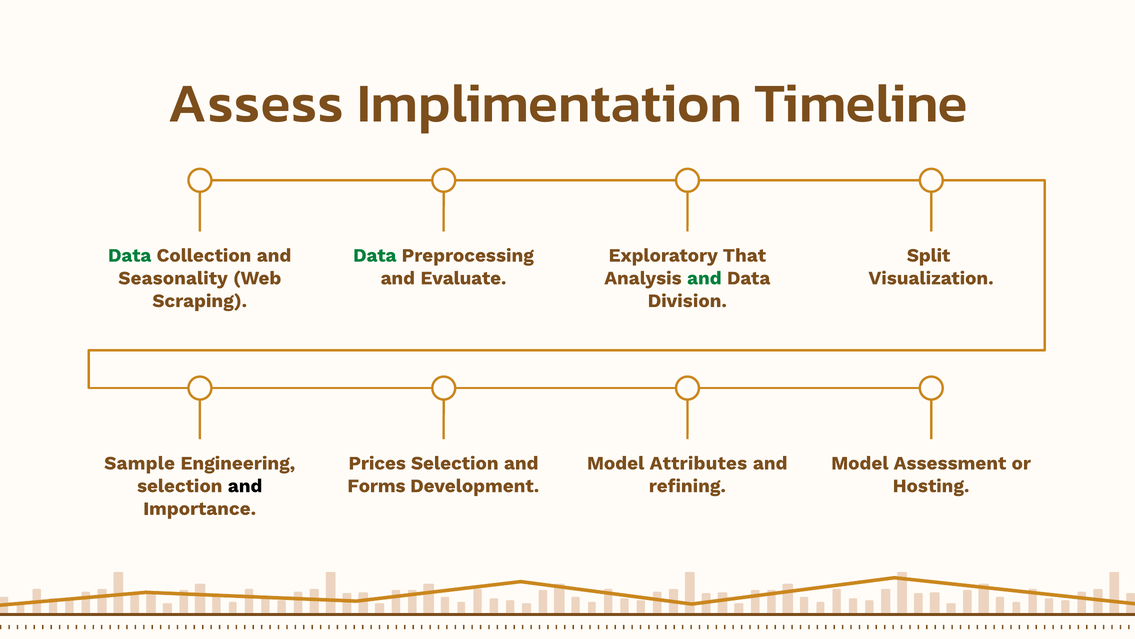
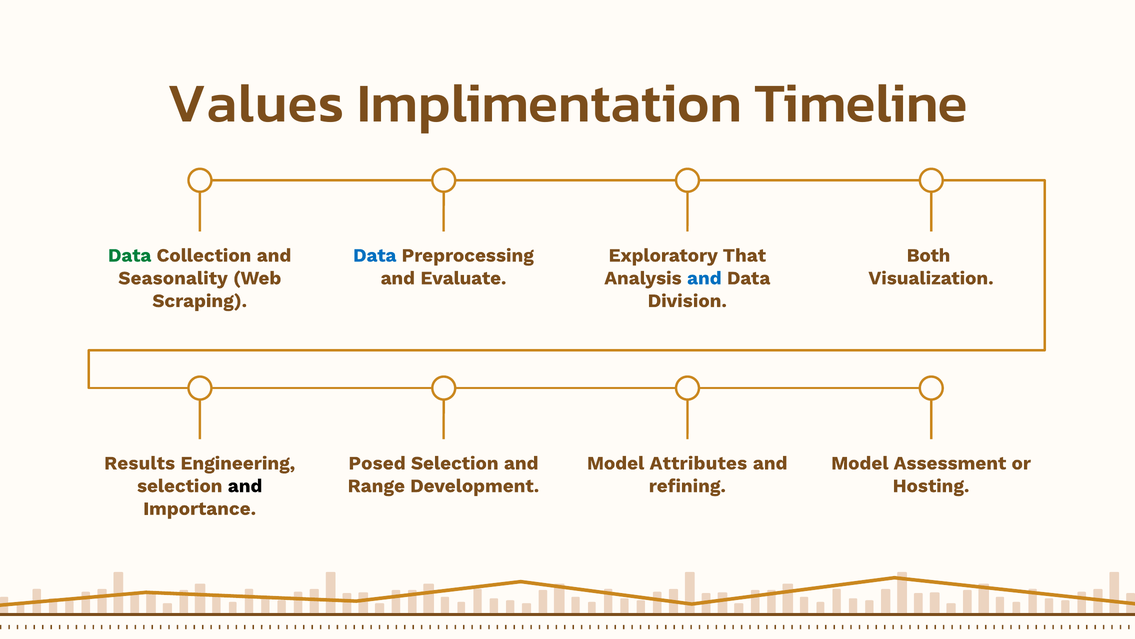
Assess: Assess -> Values (256, 104)
Data colour: green -> blue (375, 255)
Split: Split -> Both (929, 255)
and colour: green -> blue (704, 278)
Sample: Sample -> Results (140, 463)
Prices: Prices -> Posed (377, 463)
Forms: Forms -> Range (376, 485)
